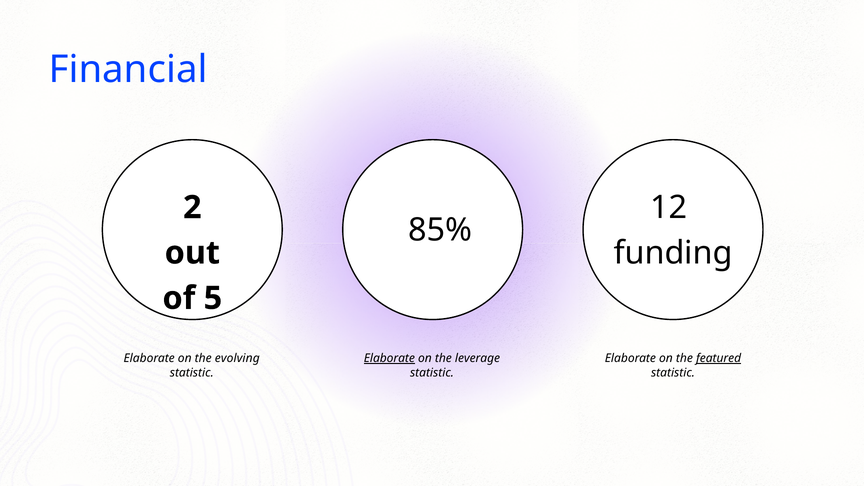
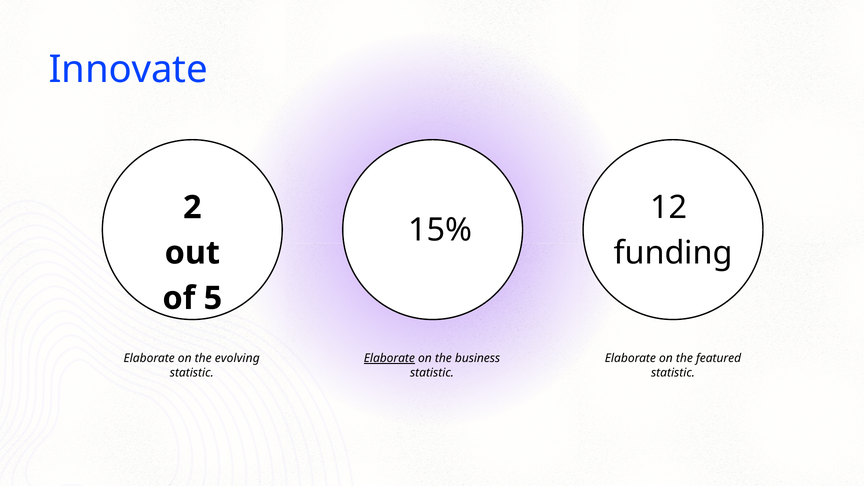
Financial: Financial -> Innovate (128, 70)
85%: 85% -> 15% (440, 230)
leverage: leverage -> business (478, 358)
featured underline: present -> none (719, 358)
